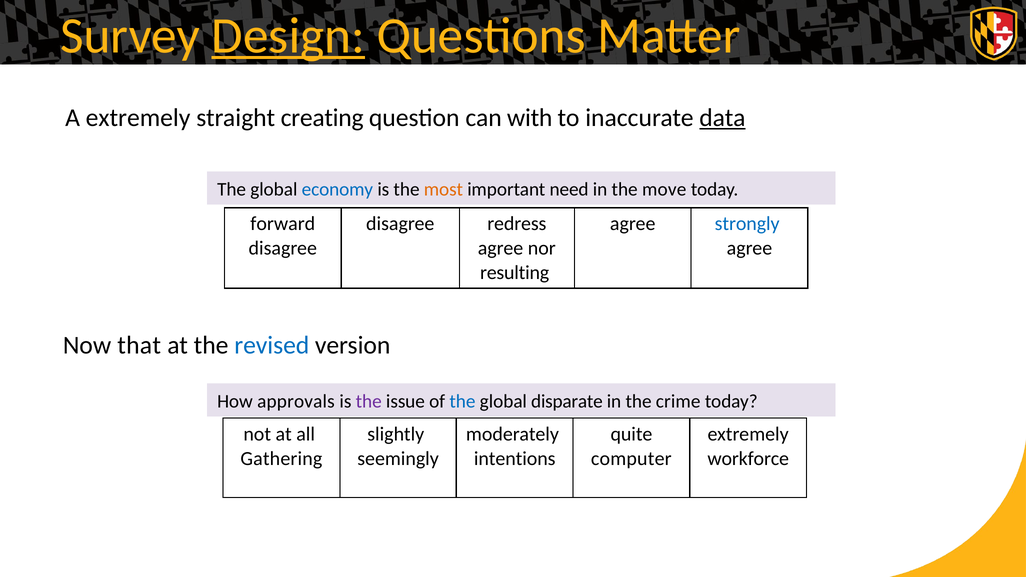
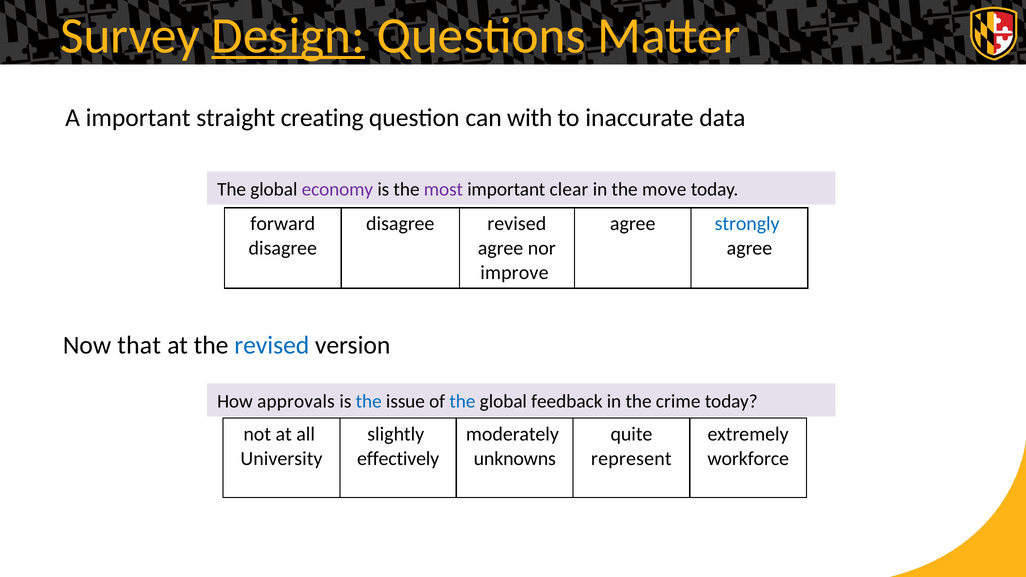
A extremely: extremely -> important (138, 118)
data underline: present -> none (722, 118)
economy colour: blue -> purple (337, 189)
most colour: orange -> purple (443, 189)
need: need -> clear (569, 189)
disagree redress: redress -> revised (517, 224)
resulting: resulting -> improve (514, 272)
the colour: purple -> blue (369, 401)
disparate: disparate -> feedback (567, 401)
Gathering: Gathering -> University (281, 459)
seemingly: seemingly -> effectively (398, 459)
intentions: intentions -> unknowns (515, 459)
computer: computer -> represent (631, 459)
